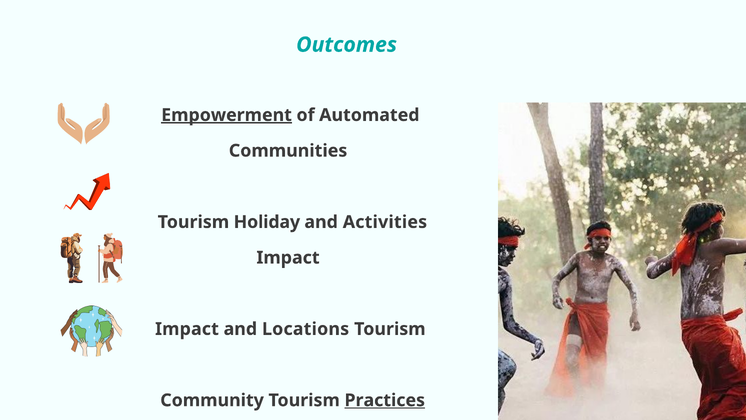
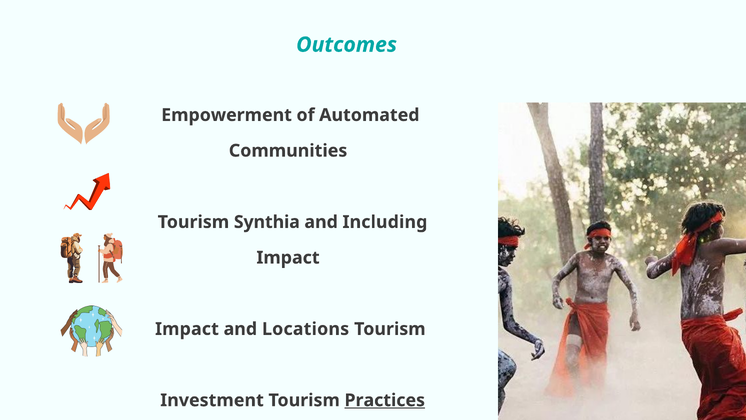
Empowerment underline: present -> none (227, 115)
Holiday: Holiday -> Synthia (267, 222)
Activities: Activities -> Including (385, 222)
Community: Community -> Investment (212, 400)
